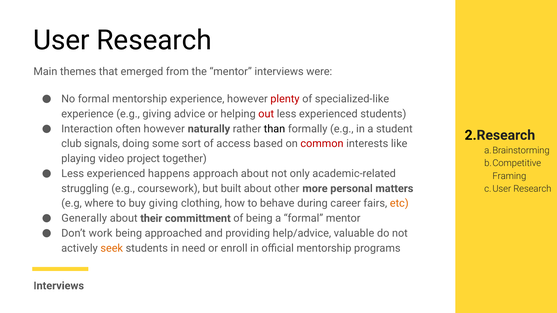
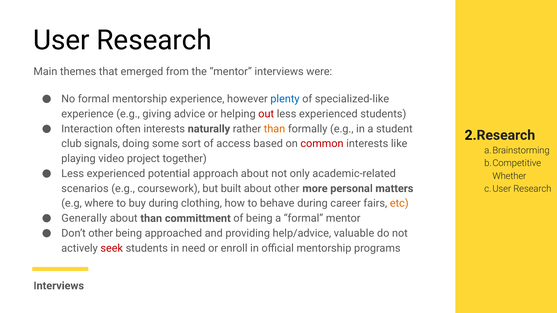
plenty colour: red -> blue (285, 99)
often however: however -> interests (164, 129)
than colour: black -> orange (275, 129)
happens: happens -> potential (169, 174)
Framing: Framing -> Whether (509, 176)
struggling: struggling -> scenarios (85, 189)
buy giving: giving -> during (164, 204)
about their: their -> than (151, 219)
Don’t work: work -> other (101, 233)
seek colour: orange -> red (112, 248)
